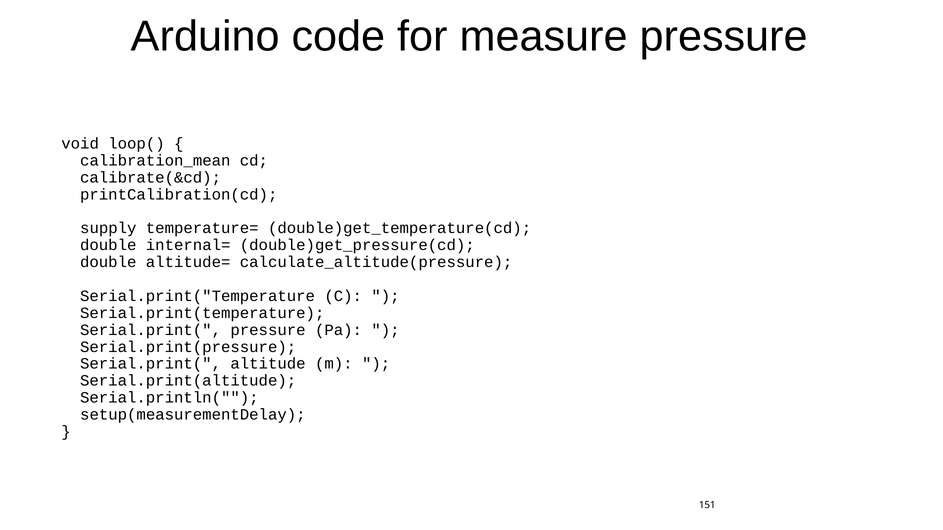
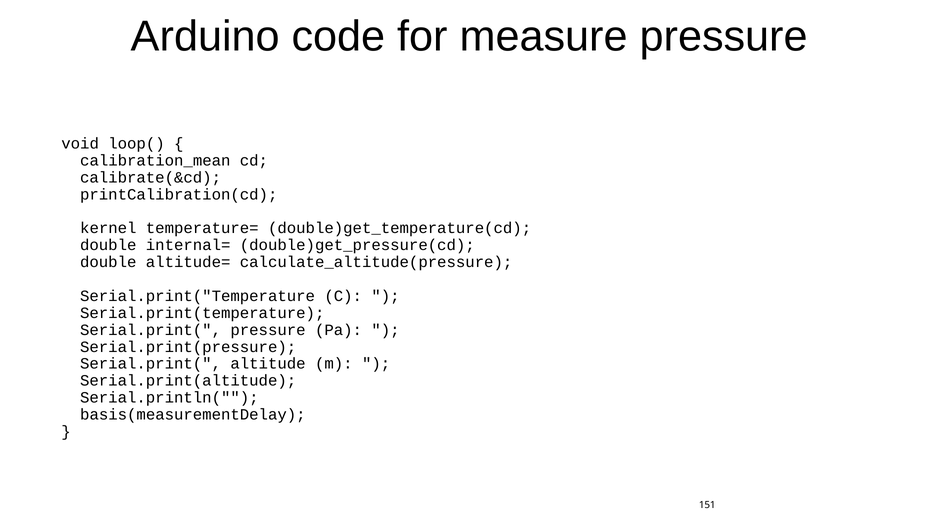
supply: supply -> kernel (108, 228)
setup(measurementDelay: setup(measurementDelay -> basis(measurementDelay (193, 415)
